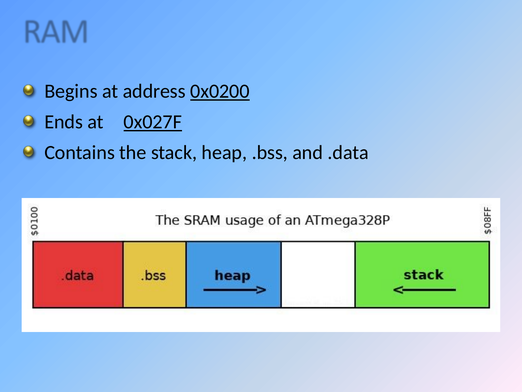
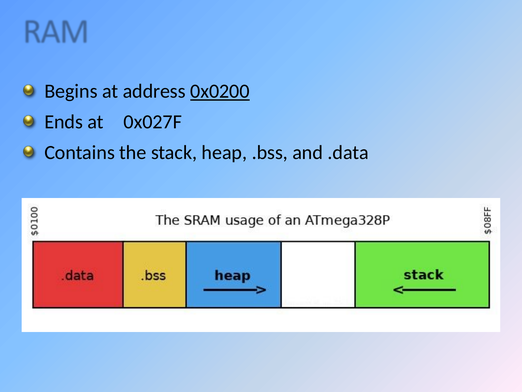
0x027F underline: present -> none (153, 122)
